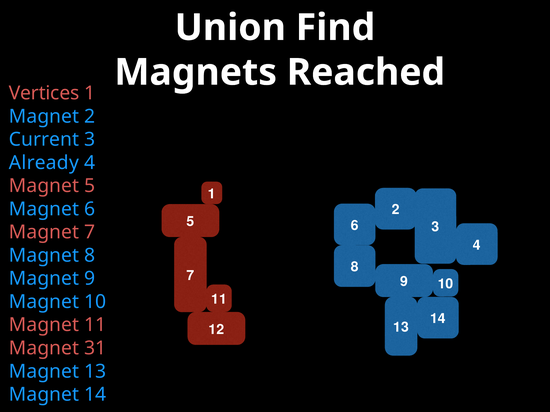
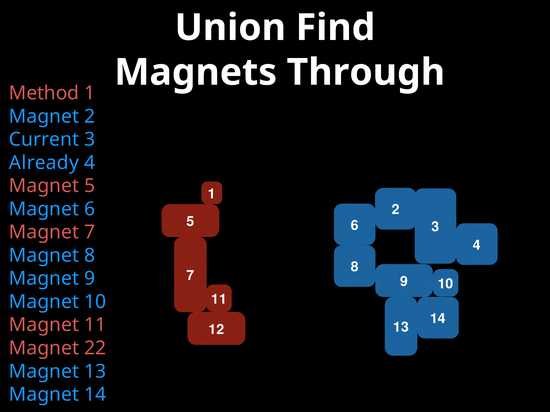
Reached: Reached -> Through (366, 72)
Vertices: Vertices -> Method (44, 93)
31: 31 -> 22 (95, 349)
